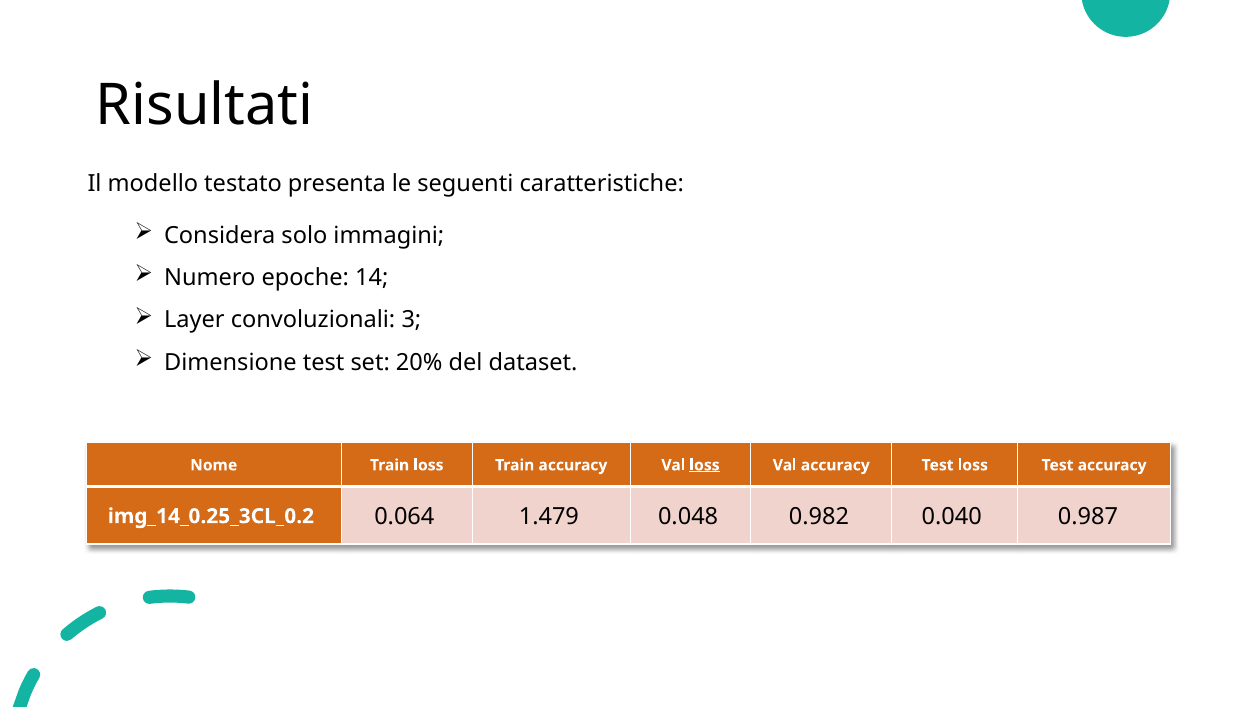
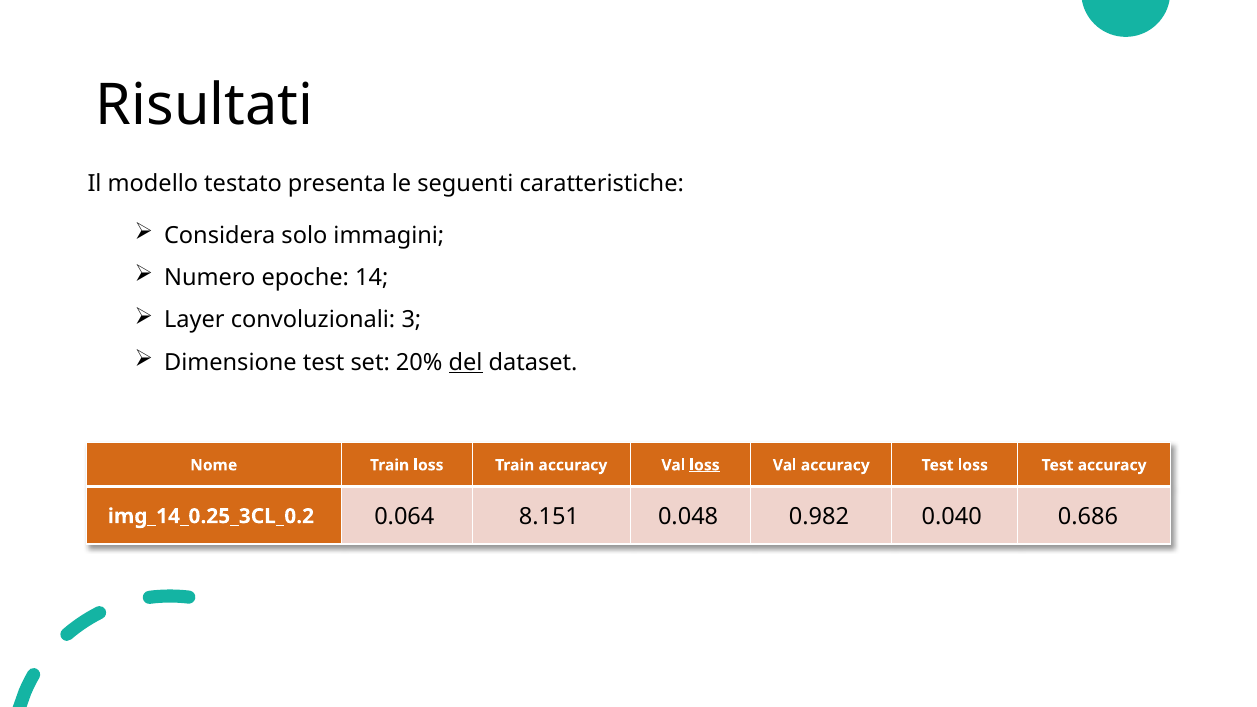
del underline: none -> present (466, 363)
1.479: 1.479 -> 8.151 (549, 516)
0.987: 0.987 -> 0.686 (1088, 516)
